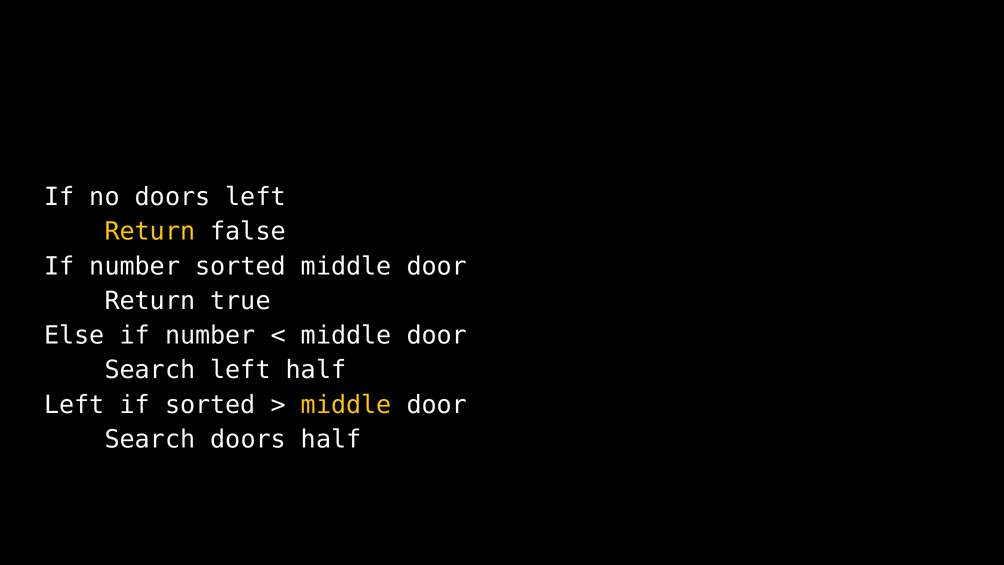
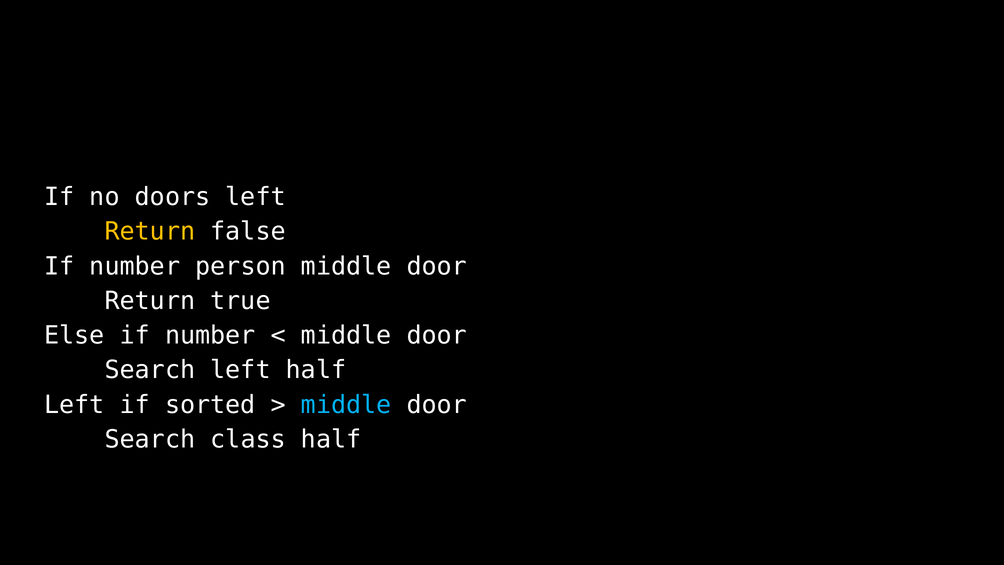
number sorted: sorted -> person (241, 266)
middle colour: yellow -> light blue (346, 405)
Search doors: doors -> class (248, 439)
